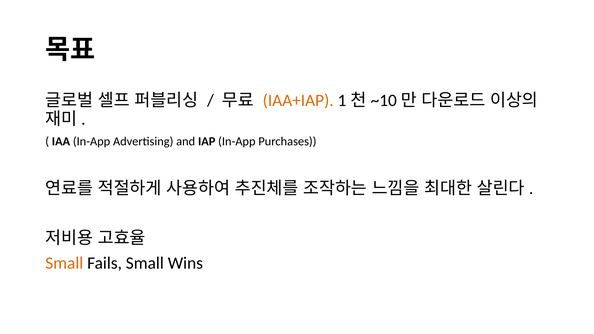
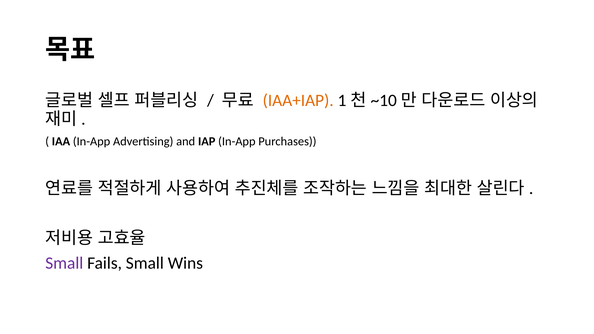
Small colour: orange -> purple (64, 263)
